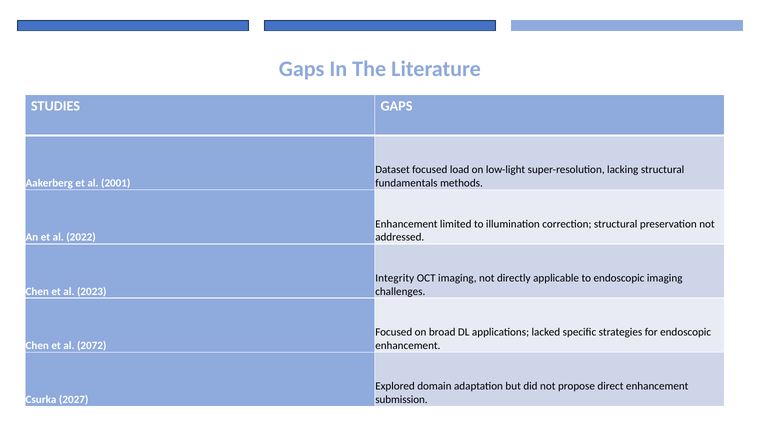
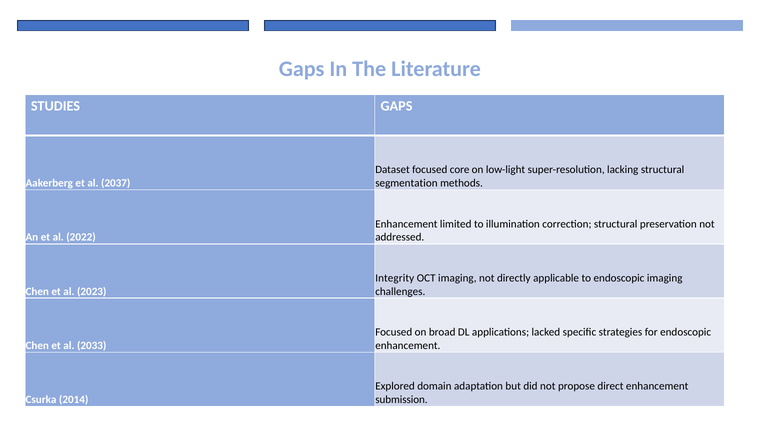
load: load -> core (460, 170)
2001: 2001 -> 2037 (116, 183)
fundamentals: fundamentals -> segmentation (406, 183)
2072: 2072 -> 2033 (92, 346)
2027: 2027 -> 2014 (74, 400)
